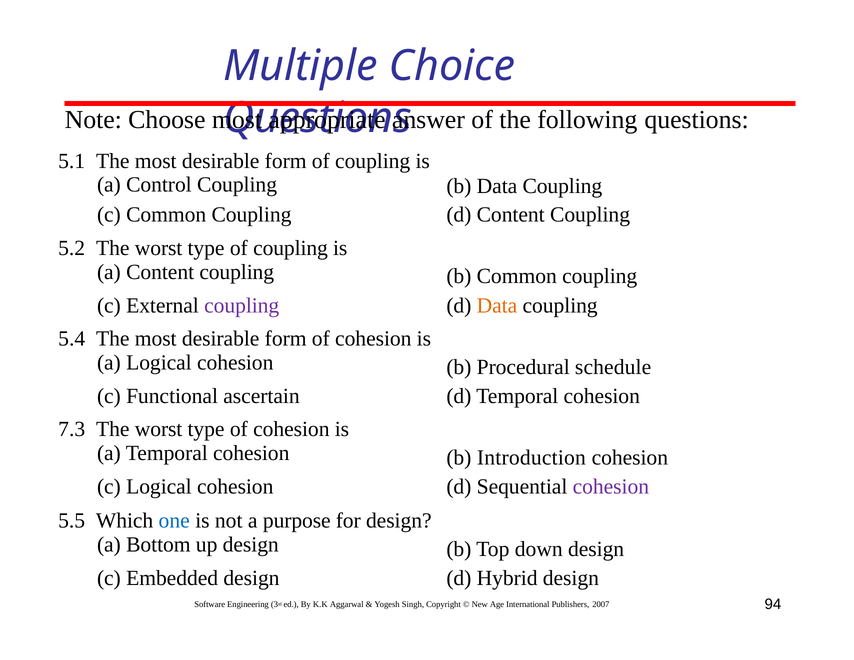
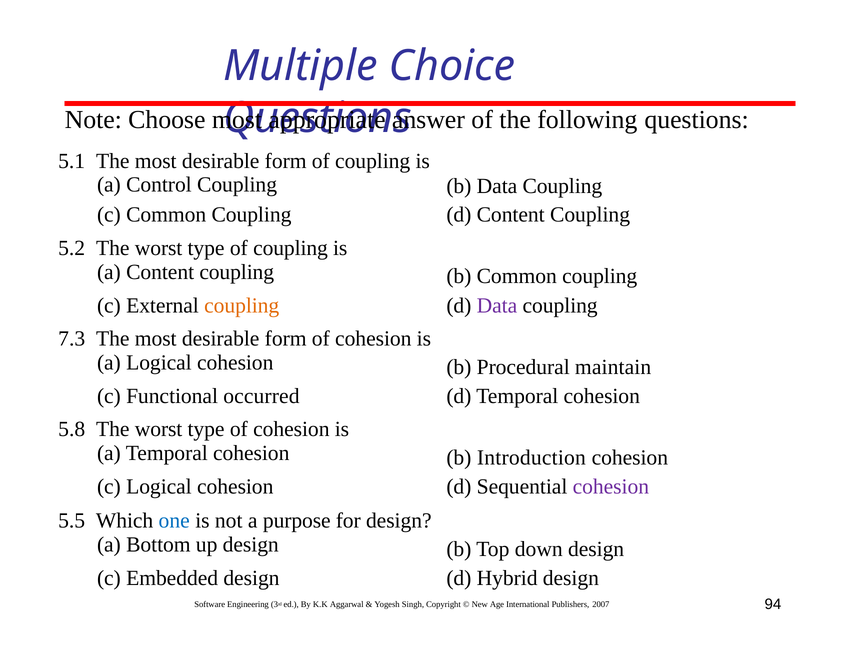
coupling colour: purple -> orange (242, 305)
Data colour: orange -> purple (497, 305)
5.4: 5.4 -> 7.3 (72, 339)
schedule: schedule -> maintain (613, 367)
ascertain: ascertain -> occurred (261, 396)
7.3: 7.3 -> 5.8 (72, 429)
